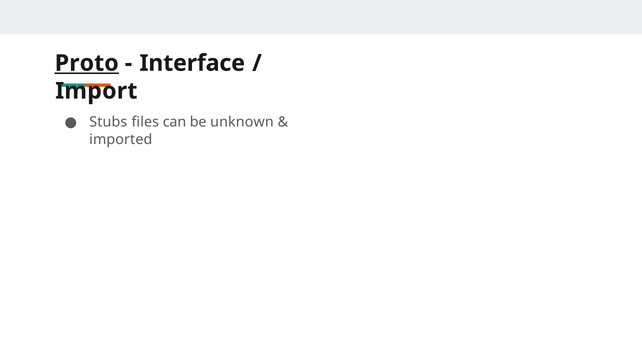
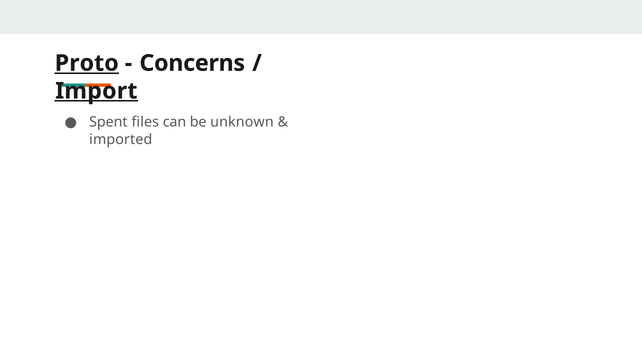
Interface: Interface -> Concerns (192, 63)
Import underline: none -> present (96, 91)
Stubs: Stubs -> Spent (108, 122)
